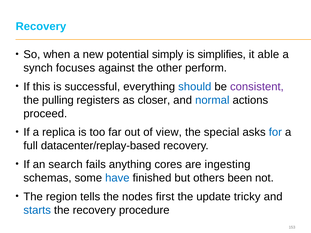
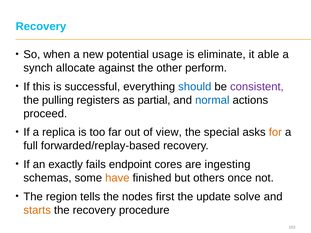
simply: simply -> usage (168, 55)
simplifies: simplifies -> eliminate (222, 55)
focuses: focuses -> allocate (76, 68)
closer: closer -> partial (154, 100)
for colour: blue -> orange (275, 132)
datacenter/replay-based: datacenter/replay-based -> forwarded/replay-based (100, 146)
search: search -> exactly (66, 165)
anything: anything -> endpoint (130, 165)
have colour: blue -> orange (117, 178)
been: been -> once (240, 178)
tricky: tricky -> solve (247, 197)
starts colour: blue -> orange (37, 210)
